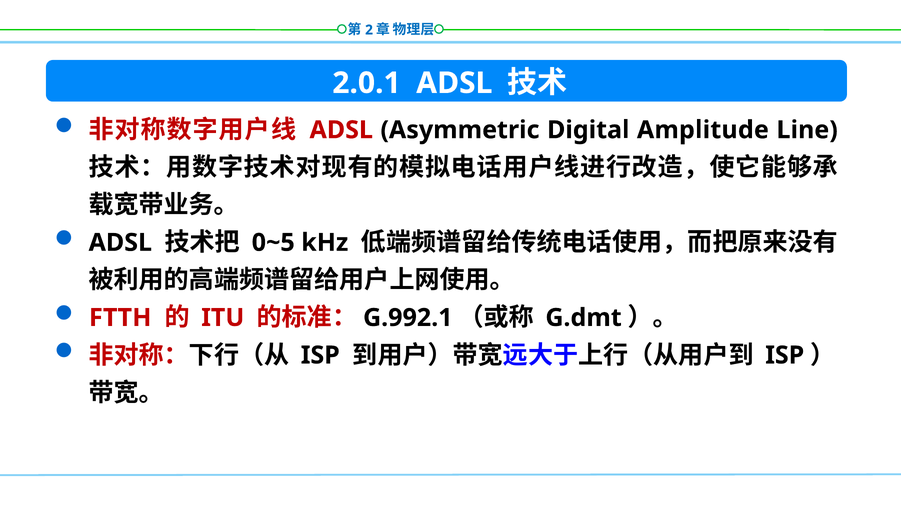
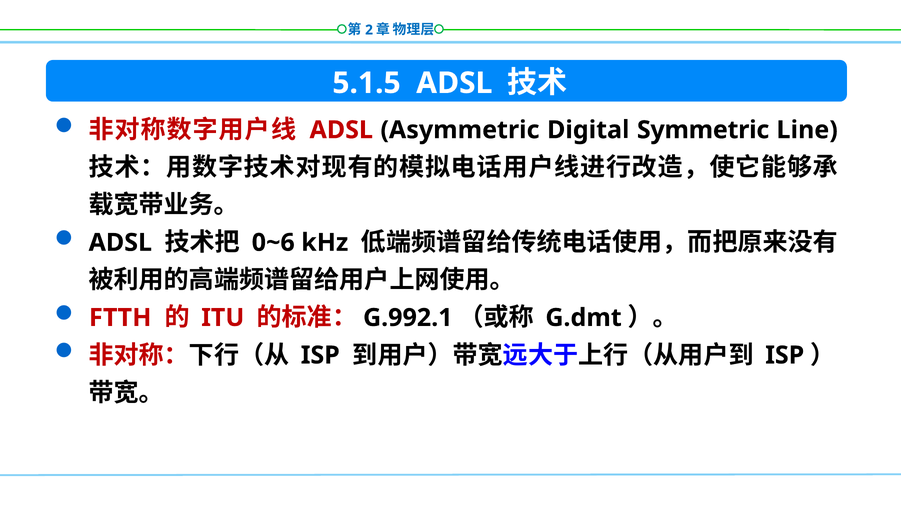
2.0.1: 2.0.1 -> 5.1.5 (367, 83)
Amplitude: Amplitude -> Symmetric (703, 130)
0~5: 0~5 -> 0~6 (273, 243)
